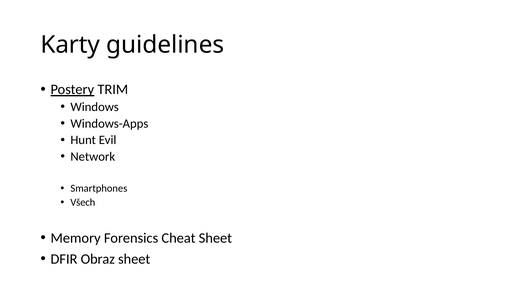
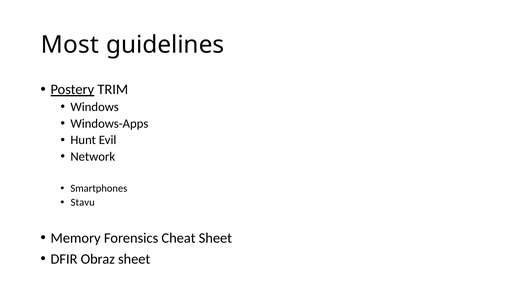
Karty: Karty -> Most (70, 45)
Všech: Všech -> Stavu (83, 203)
